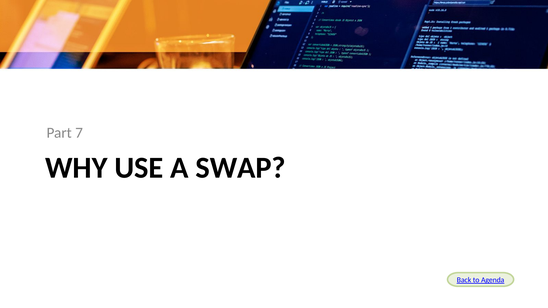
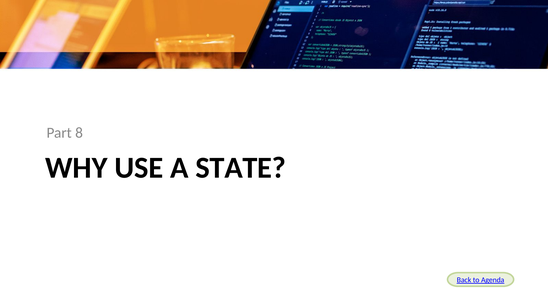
7: 7 -> 8 (79, 133)
SWAP: SWAP -> STATE (241, 168)
